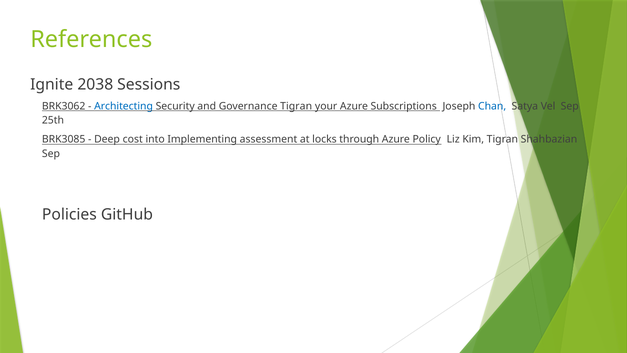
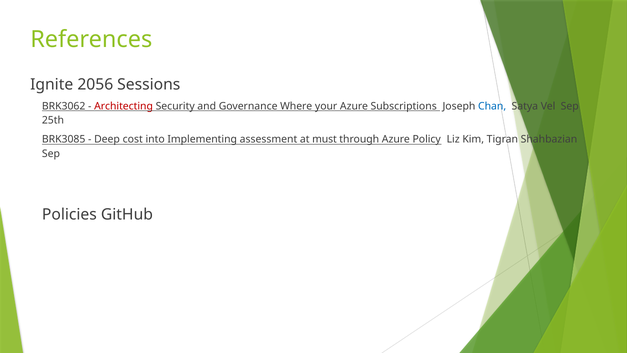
2038: 2038 -> 2056 (95, 84)
Architecting colour: blue -> red (124, 106)
Governance Tigran: Tigran -> Where (296, 106)
locks: locks -> must (324, 139)
